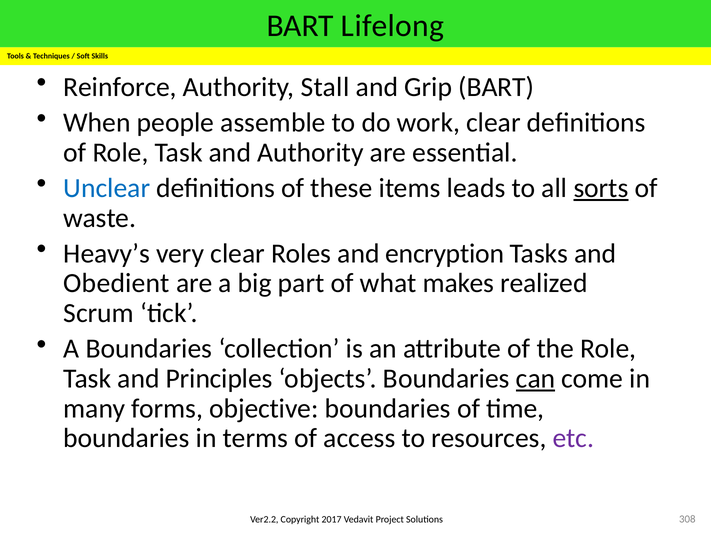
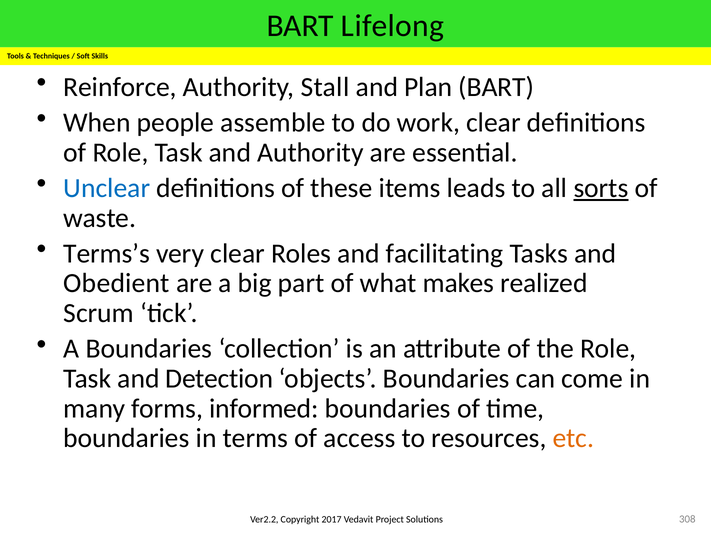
Grip: Grip -> Plan (428, 87)
Heavy’s: Heavy’s -> Terms’s (107, 254)
encryption: encryption -> facilitating (445, 254)
Principles: Principles -> Detection (219, 379)
can underline: present -> none (536, 379)
objective: objective -> informed (264, 409)
etc colour: purple -> orange (573, 439)
